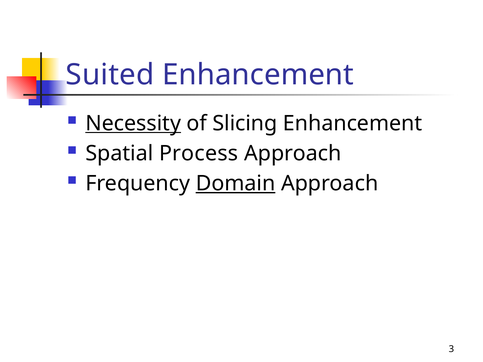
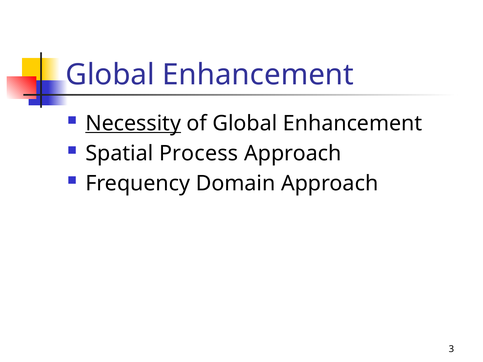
Suited: Suited -> Global (110, 75)
of Slicing: Slicing -> Global (245, 123)
Domain underline: present -> none (236, 184)
